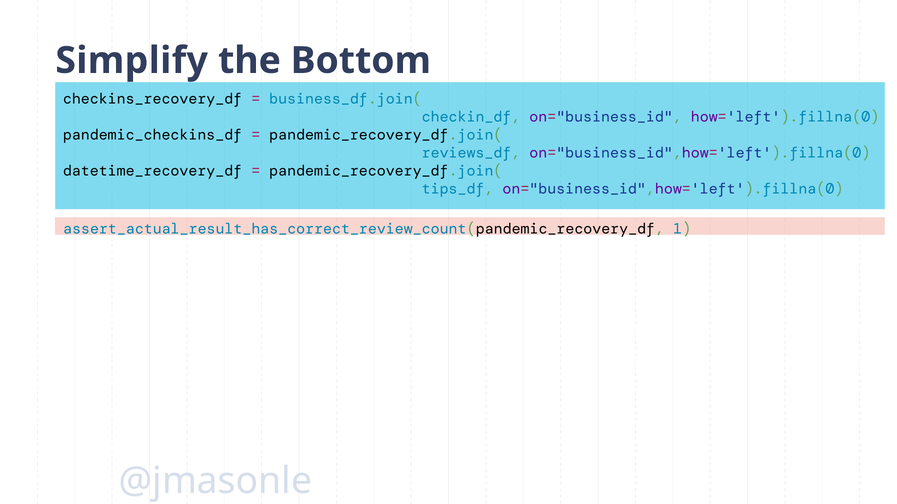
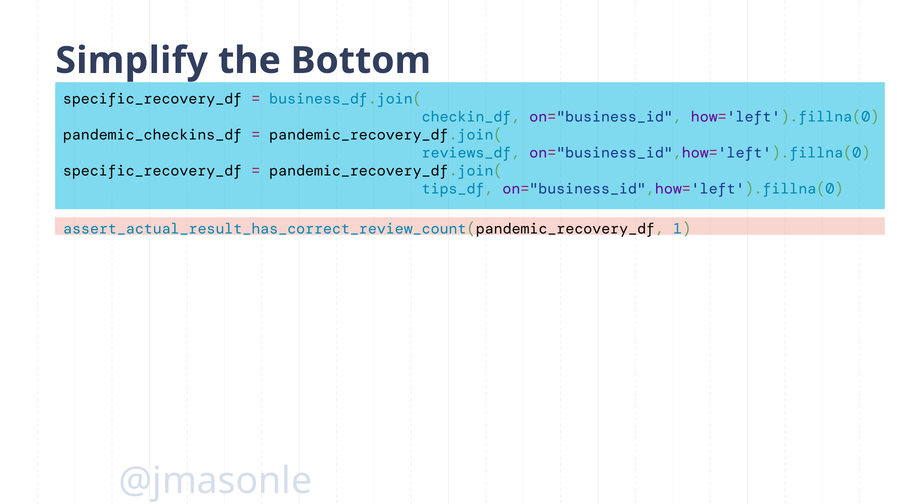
checkins_recovery_df: checkins_recovery_df -> specific_recovery_df (153, 99)
datetime_recovery_df: datetime_recovery_df -> specific_recovery_df (153, 171)
